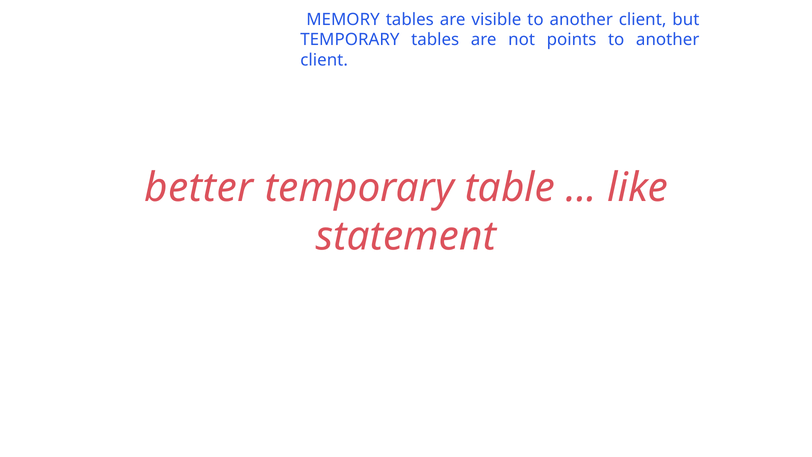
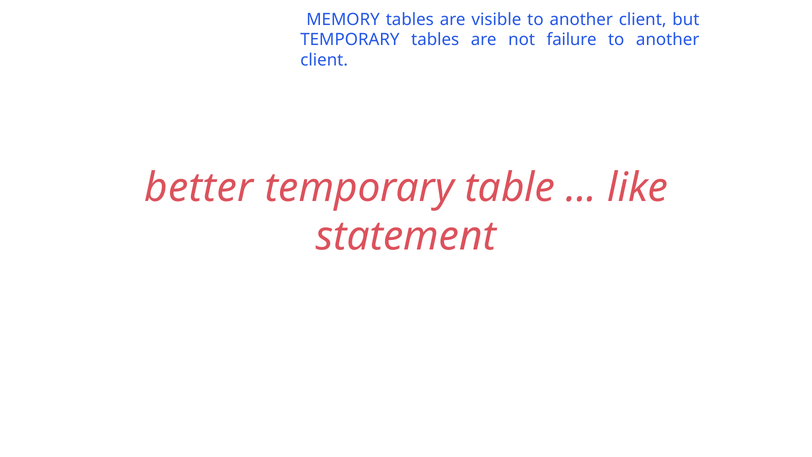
points: points -> failure (572, 40)
